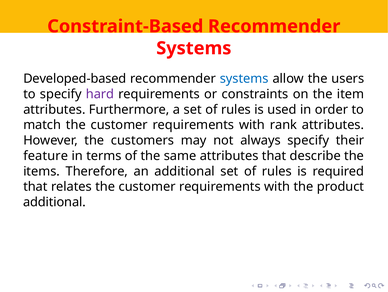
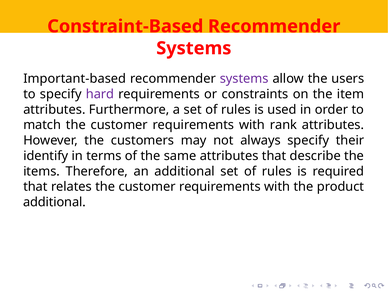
Developed-based: Developed-based -> Important-based (75, 78)
systems colour: blue -> purple (244, 78)
feature: feature -> identify (46, 155)
